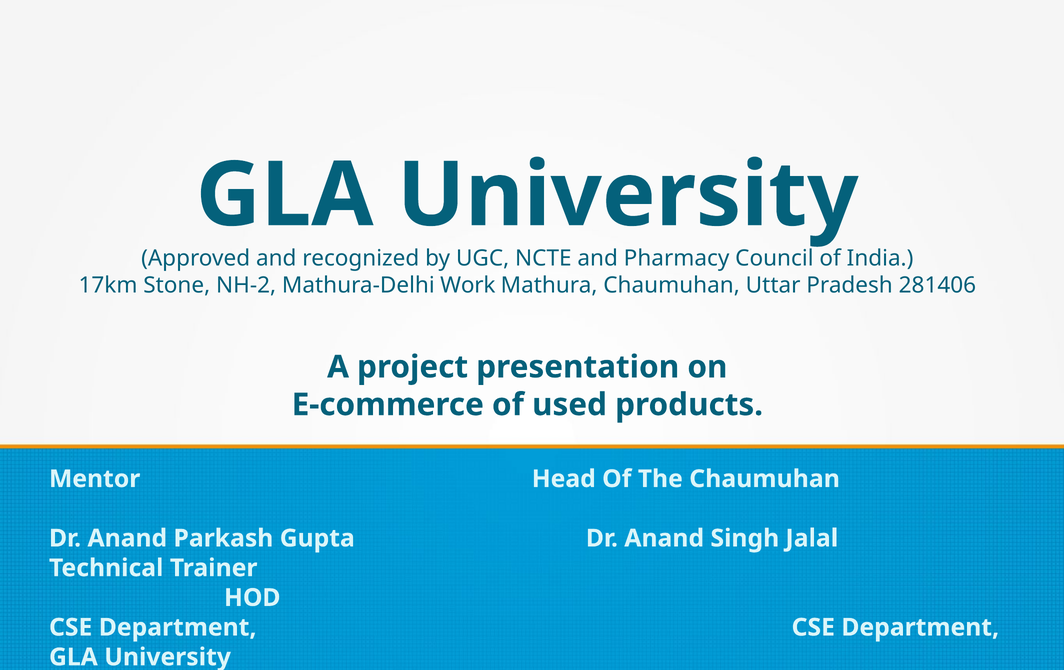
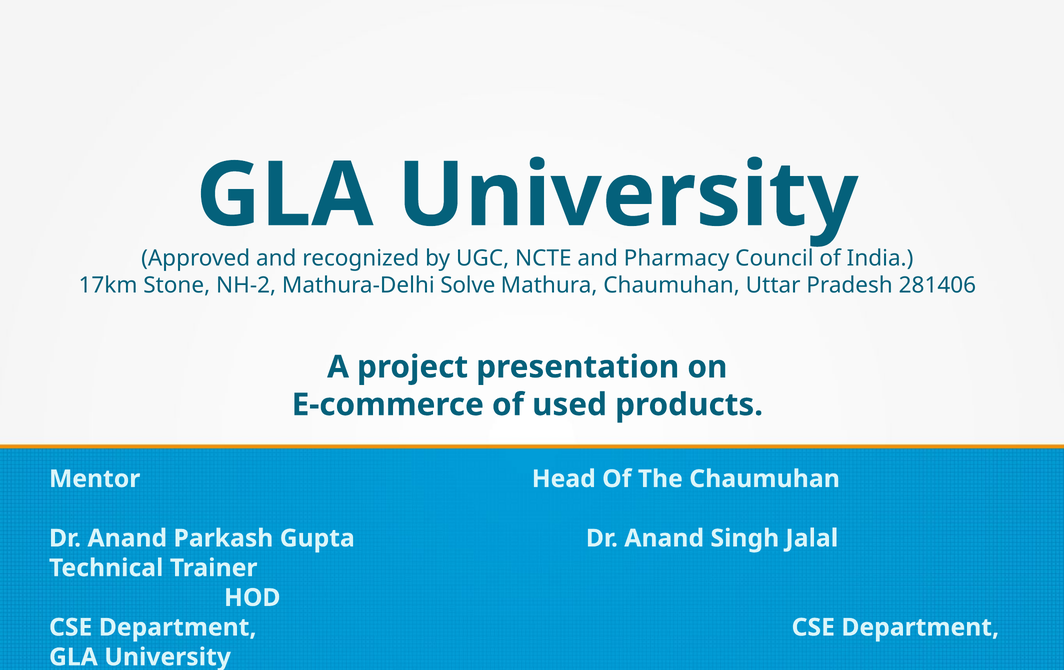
Work: Work -> Solve (468, 286)
